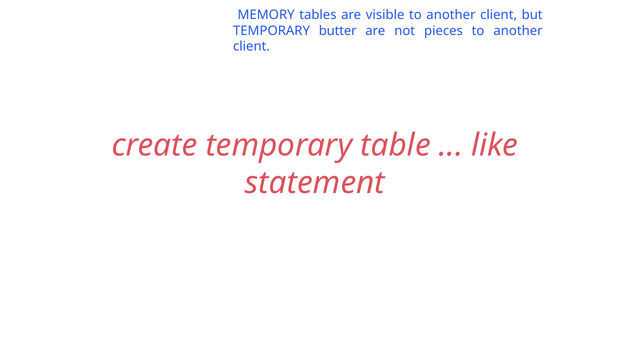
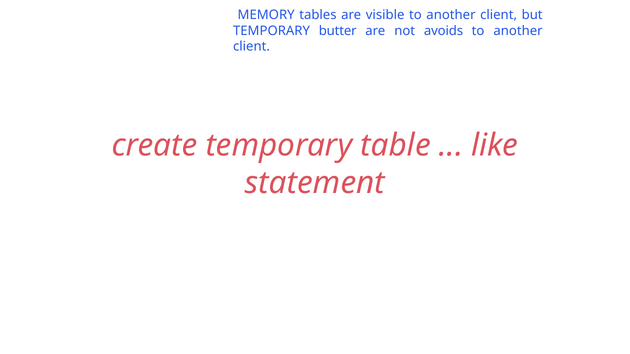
pieces: pieces -> avoids (444, 31)
